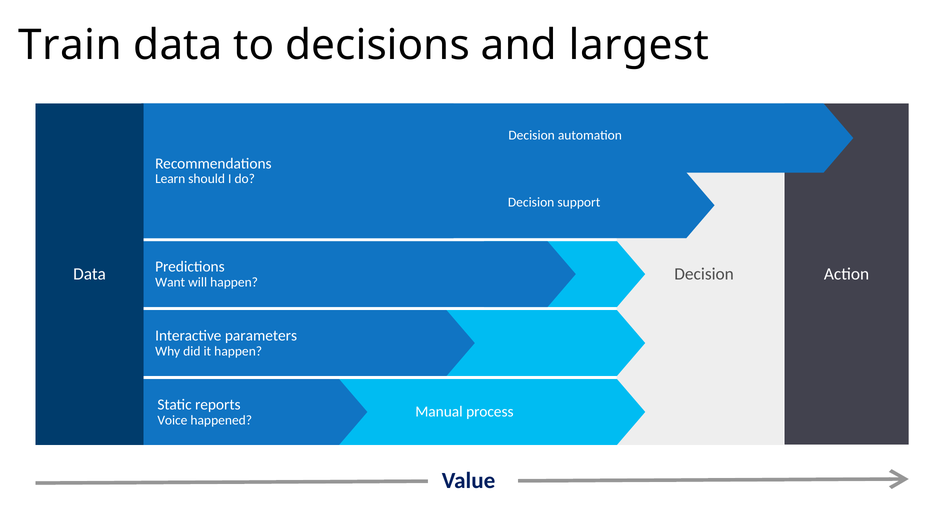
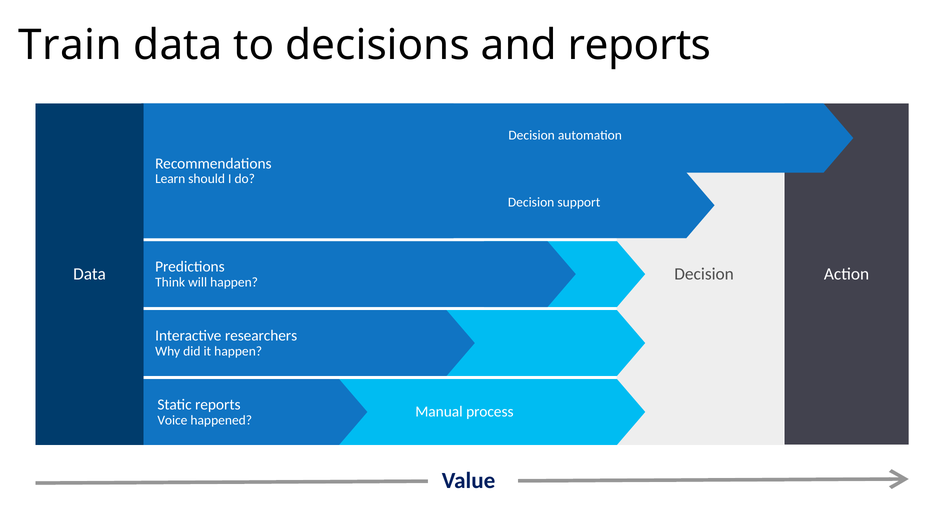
and largest: largest -> reports (639, 45)
Want: Want -> Think (170, 283)
parameters: parameters -> researchers (261, 336)
